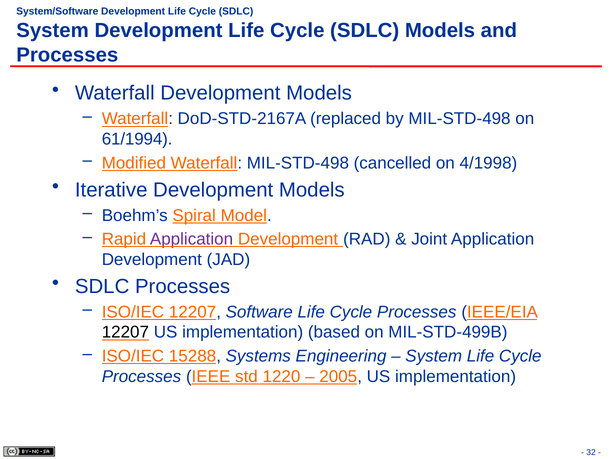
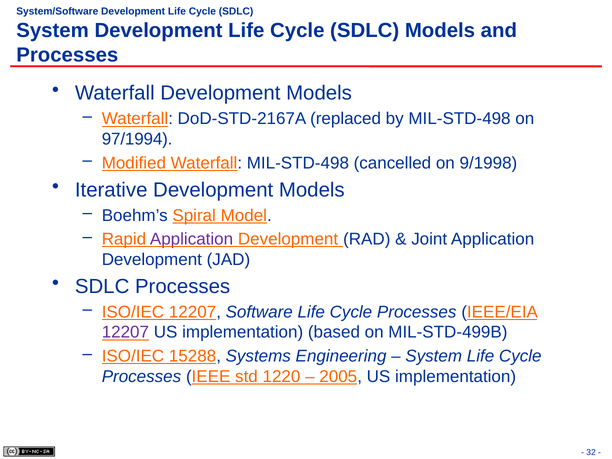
61/1994: 61/1994 -> 97/1994 (137, 139)
4/1998: 4/1998 -> 9/1998 (488, 163)
12207 colour: black -> purple (125, 332)
